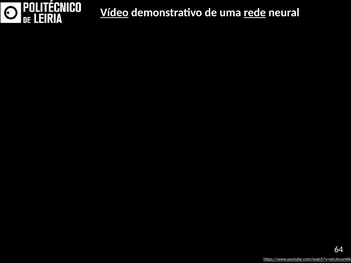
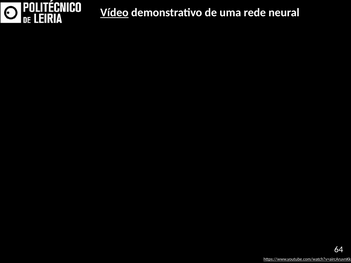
rede underline: present -> none (255, 13)
